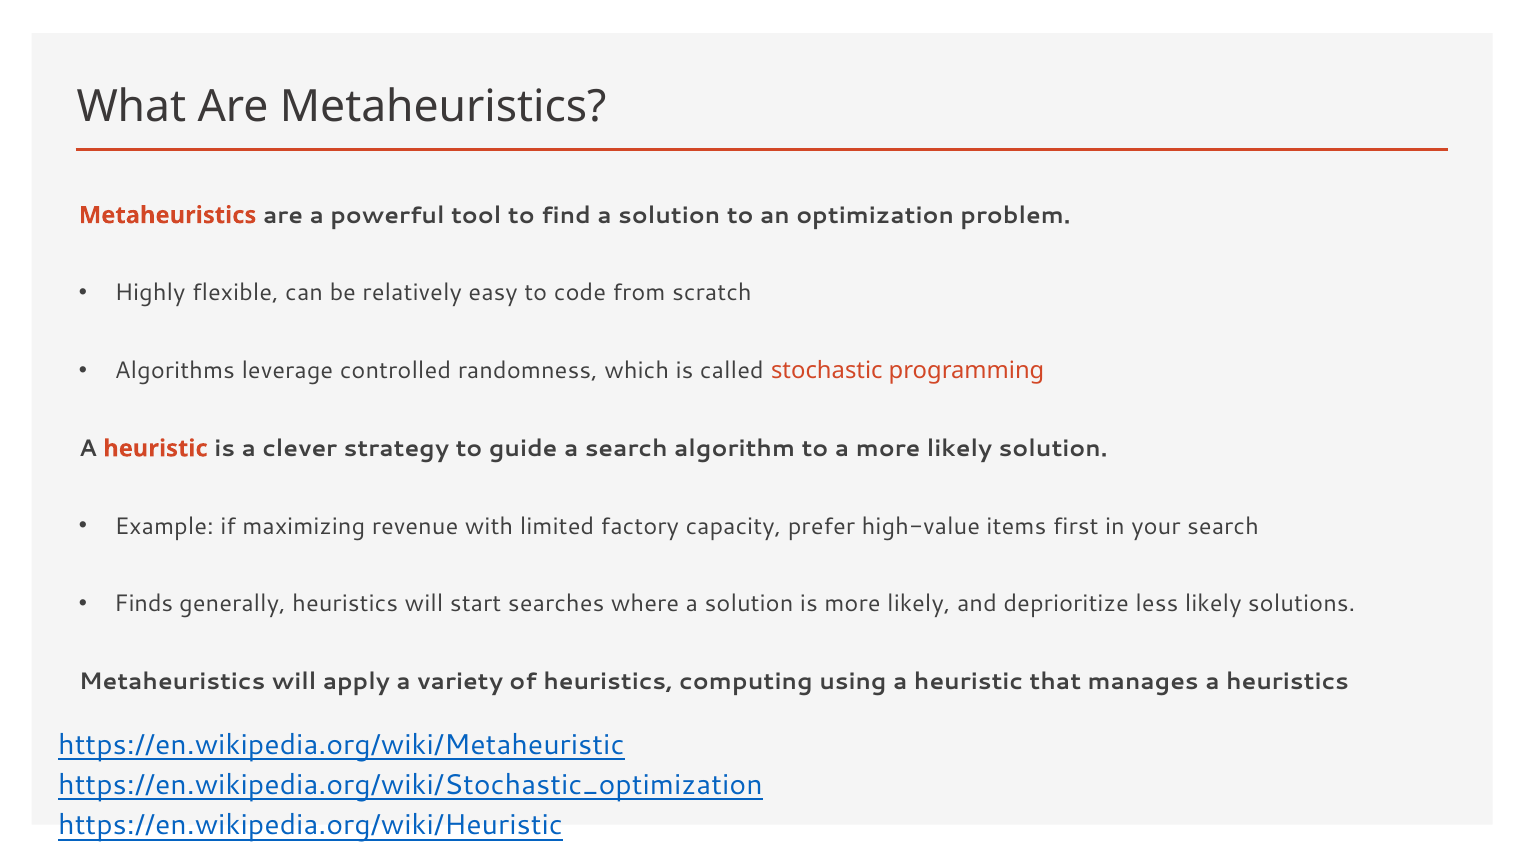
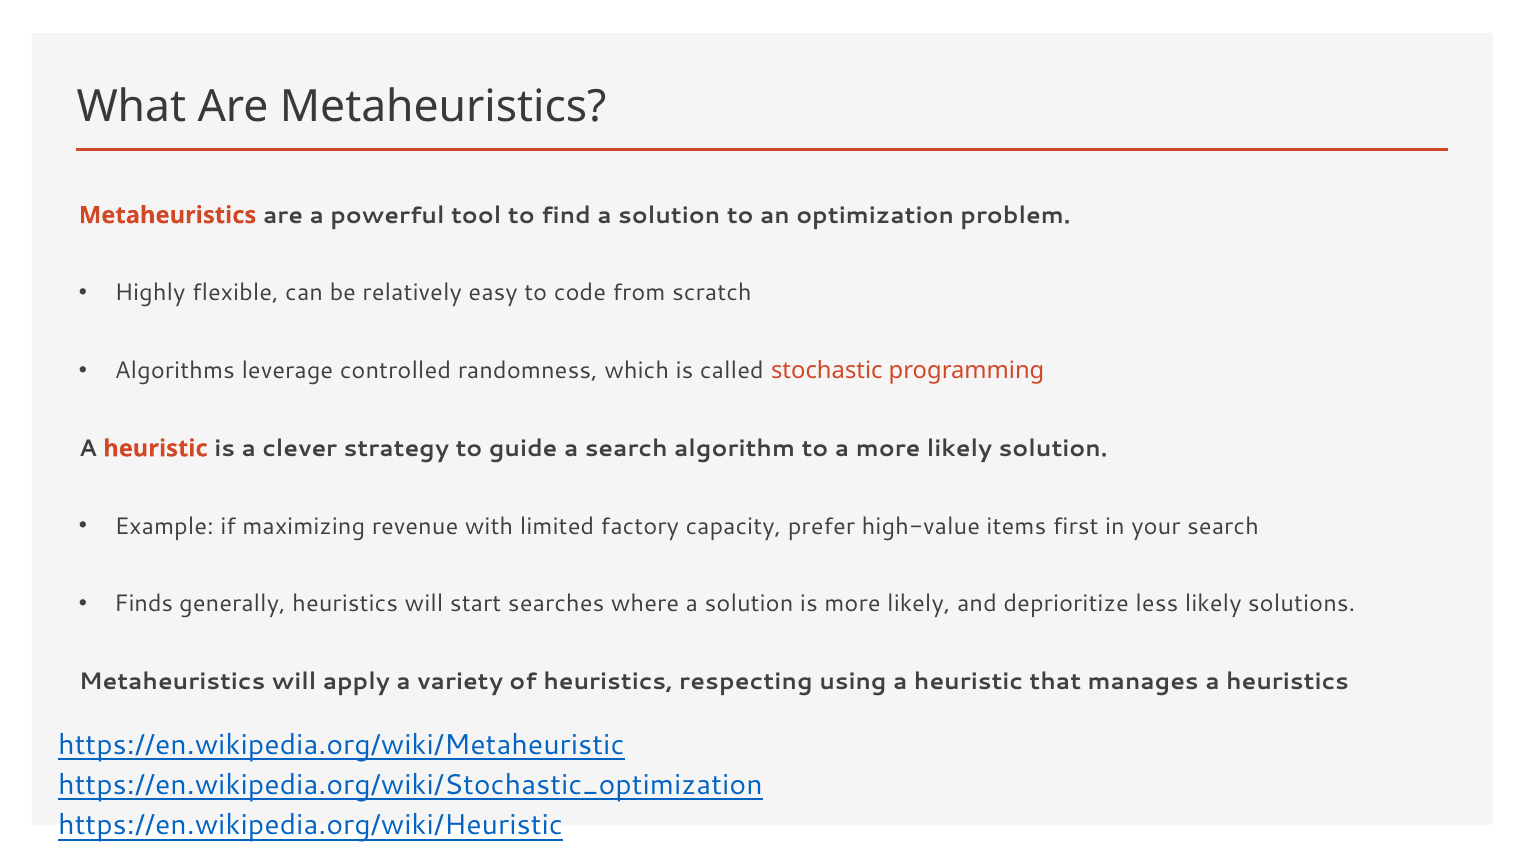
computing: computing -> respecting (746, 682)
